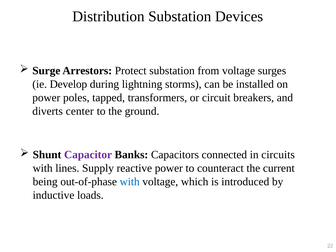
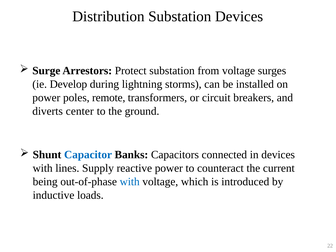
tapped: tapped -> remote (109, 98)
Capacitor colour: purple -> blue (88, 155)
in circuits: circuits -> devices (278, 155)
